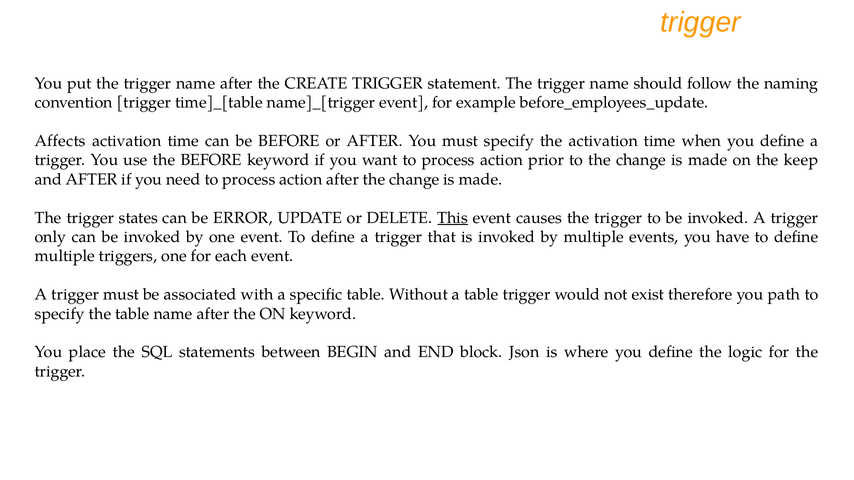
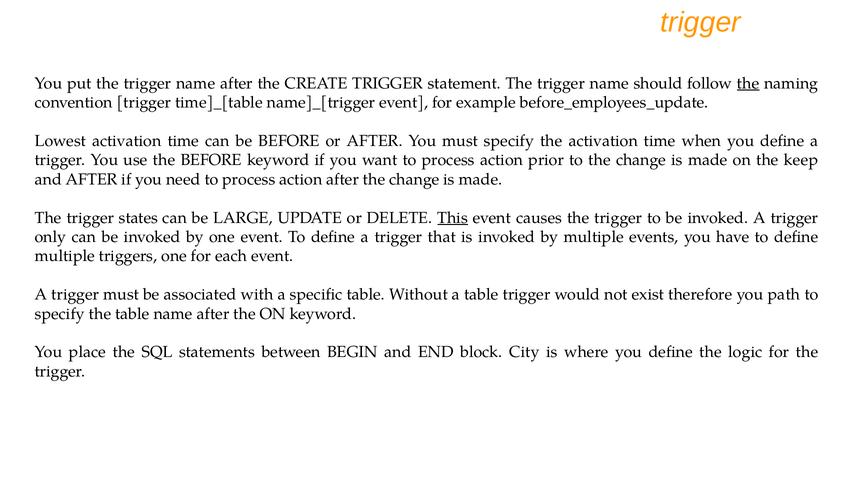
the underline: none -> present (748, 83)
Affects: Affects -> Lowest (60, 141)
ERROR: ERROR -> LARGE (243, 218)
Json: Json -> City (524, 352)
